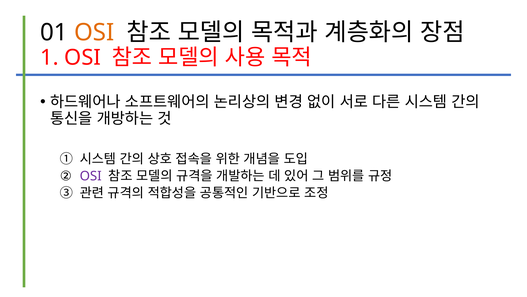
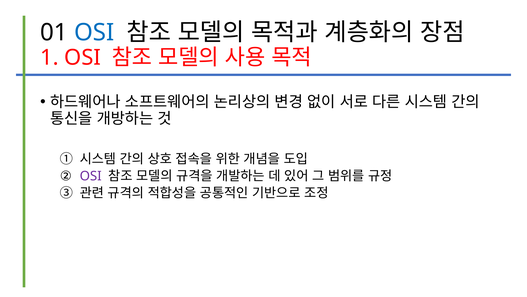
OSI colour: orange -> blue (94, 32)
